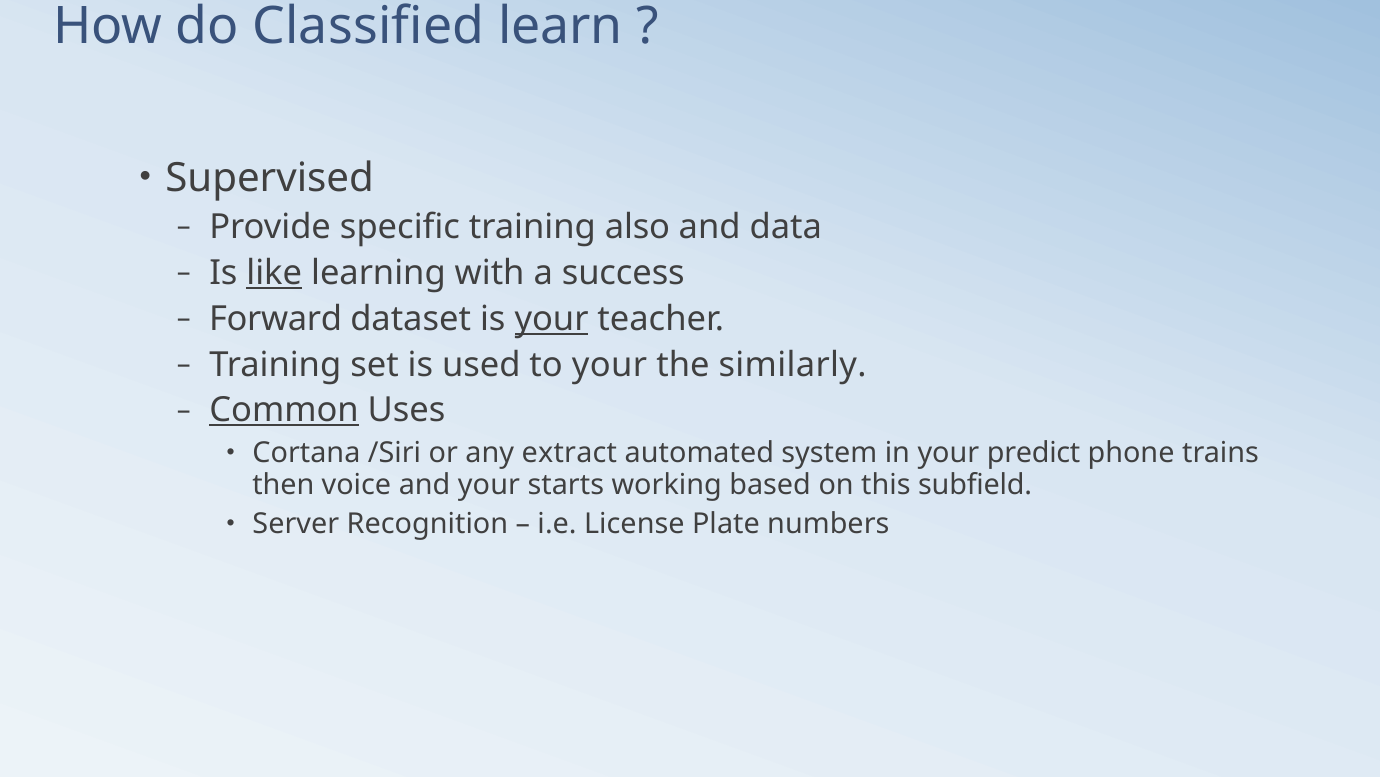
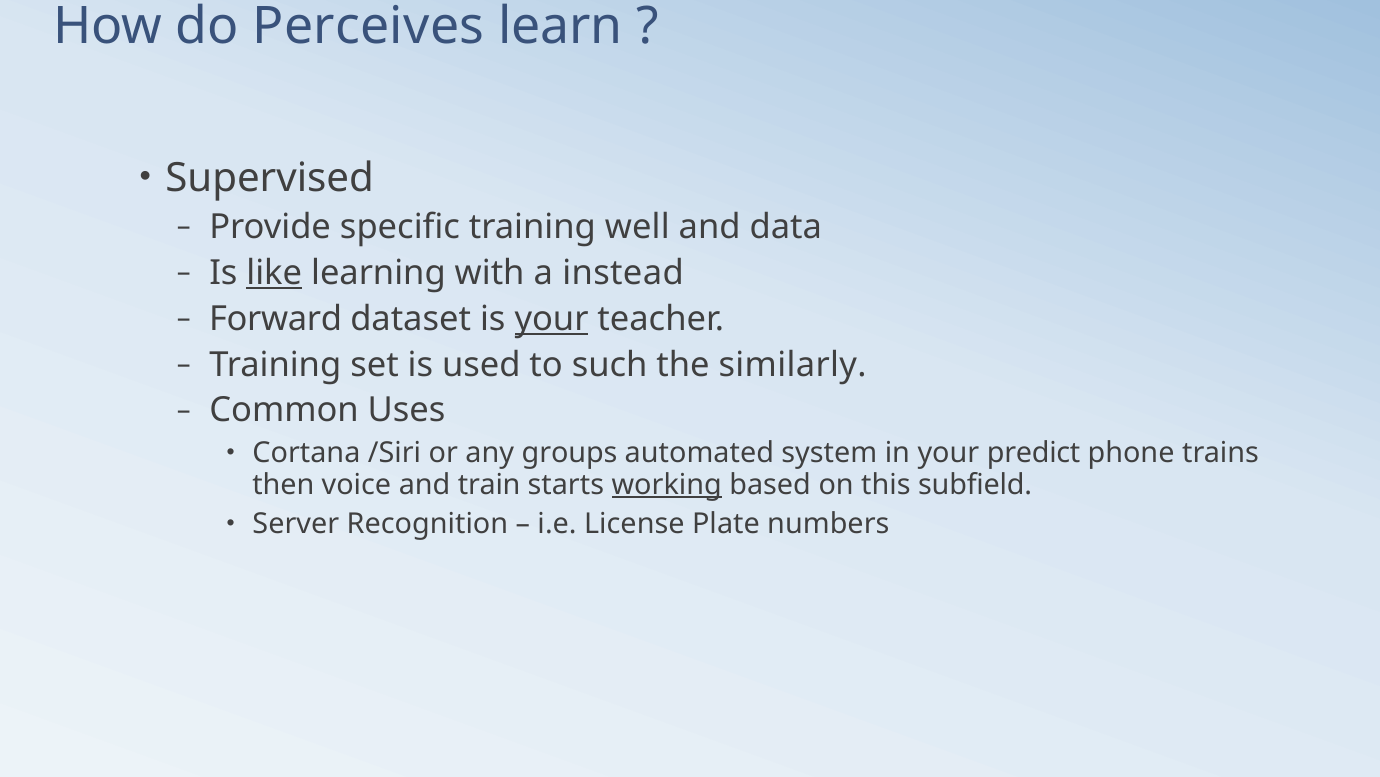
Classified: Classified -> Perceives (368, 26)
also: also -> well (637, 227)
success: success -> instead (623, 273)
to your: your -> such (610, 364)
Common underline: present -> none (284, 410)
extract: extract -> groups (570, 453)
and your: your -> train (489, 484)
working underline: none -> present (667, 484)
